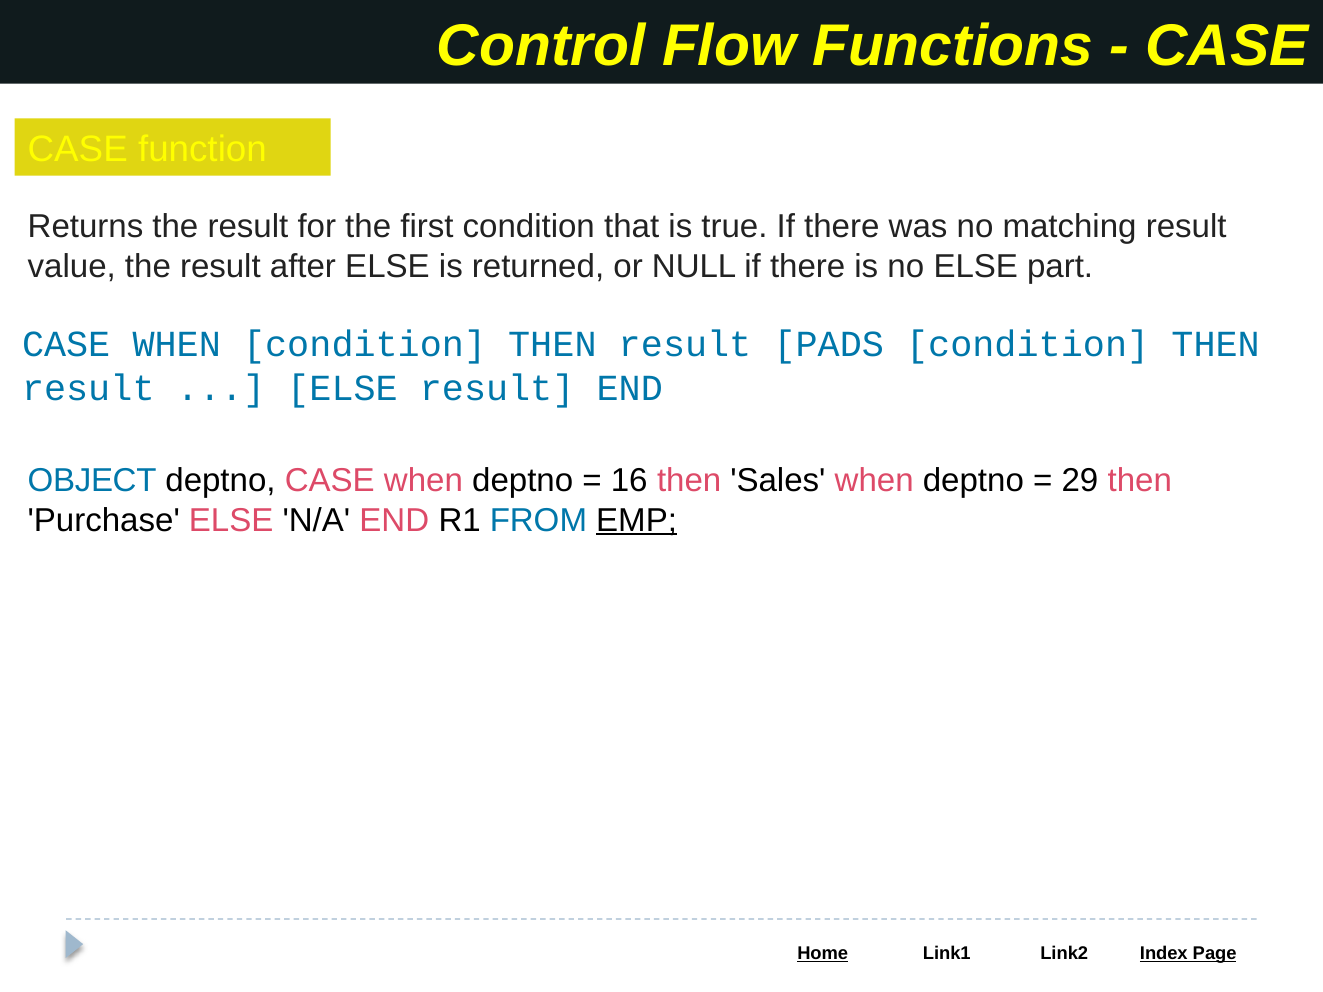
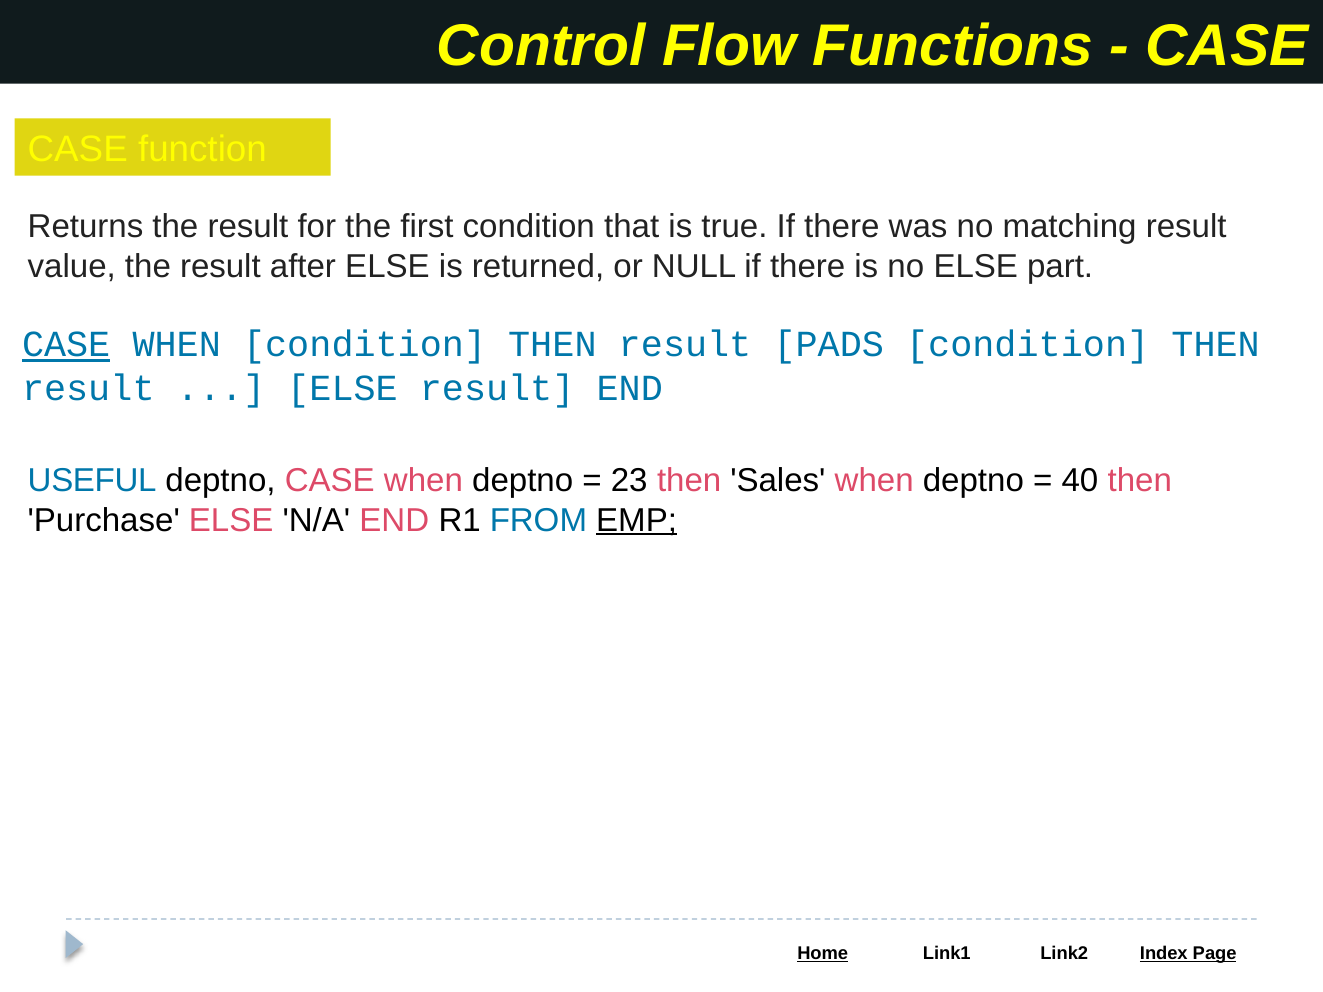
CASE underline: none -> present (66, 345)
OBJECT: OBJECT -> USEFUL (92, 481)
16: 16 -> 23 (629, 481)
29: 29 -> 40 (1080, 481)
